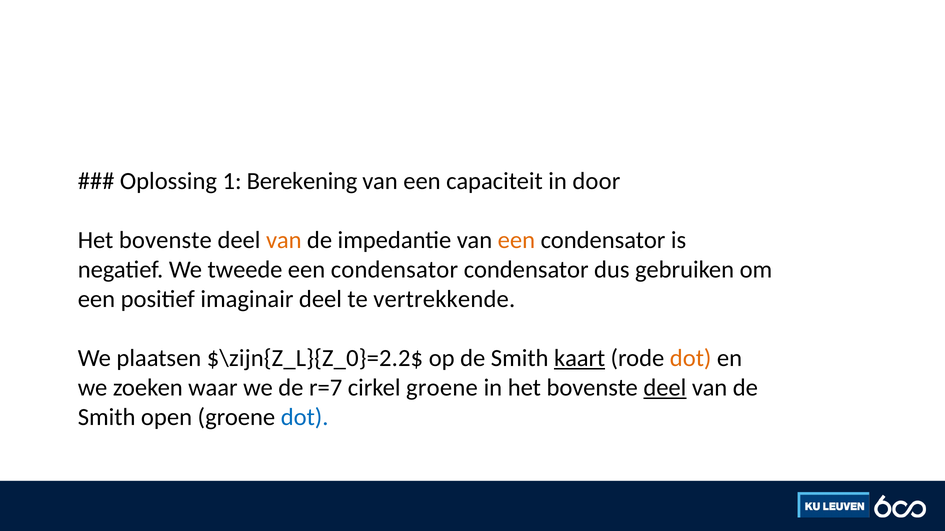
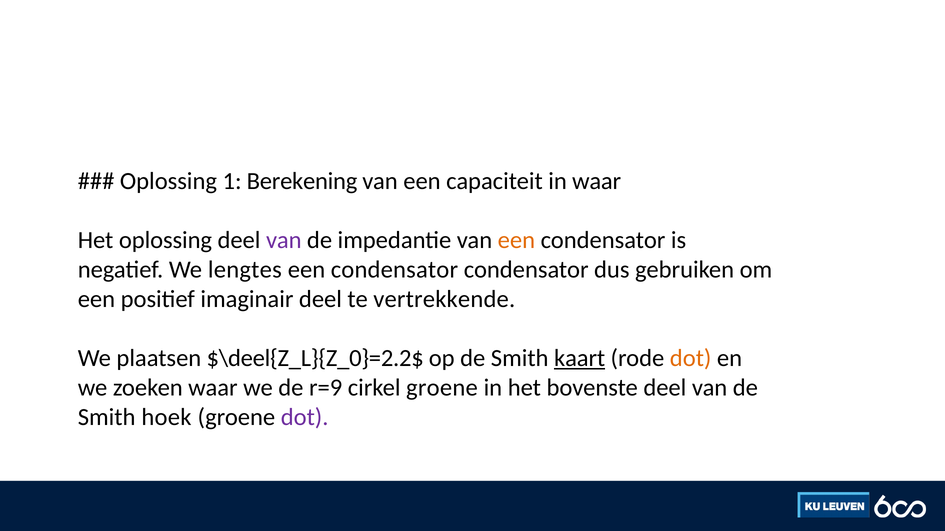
in door: door -> waar (597, 182)
bovenste: bovenste -> oplossing (165, 241)
van colour: orange -> purple (284, 241)
tweede: tweede -> lengtes (245, 270)
$\zijn{Z_L}{Z_0}=2.2$: $\zijn{Z_L}{Z_0}=2.2$ -> $\deel{Z_L}{Z_0}=2.2$ (315, 359)
r=7: r=7 -> r=9 (326, 388)
deel underline: present -> none (665, 388)
open: open -> hoek (166, 418)
dot colour: blue -> purple (305, 418)
